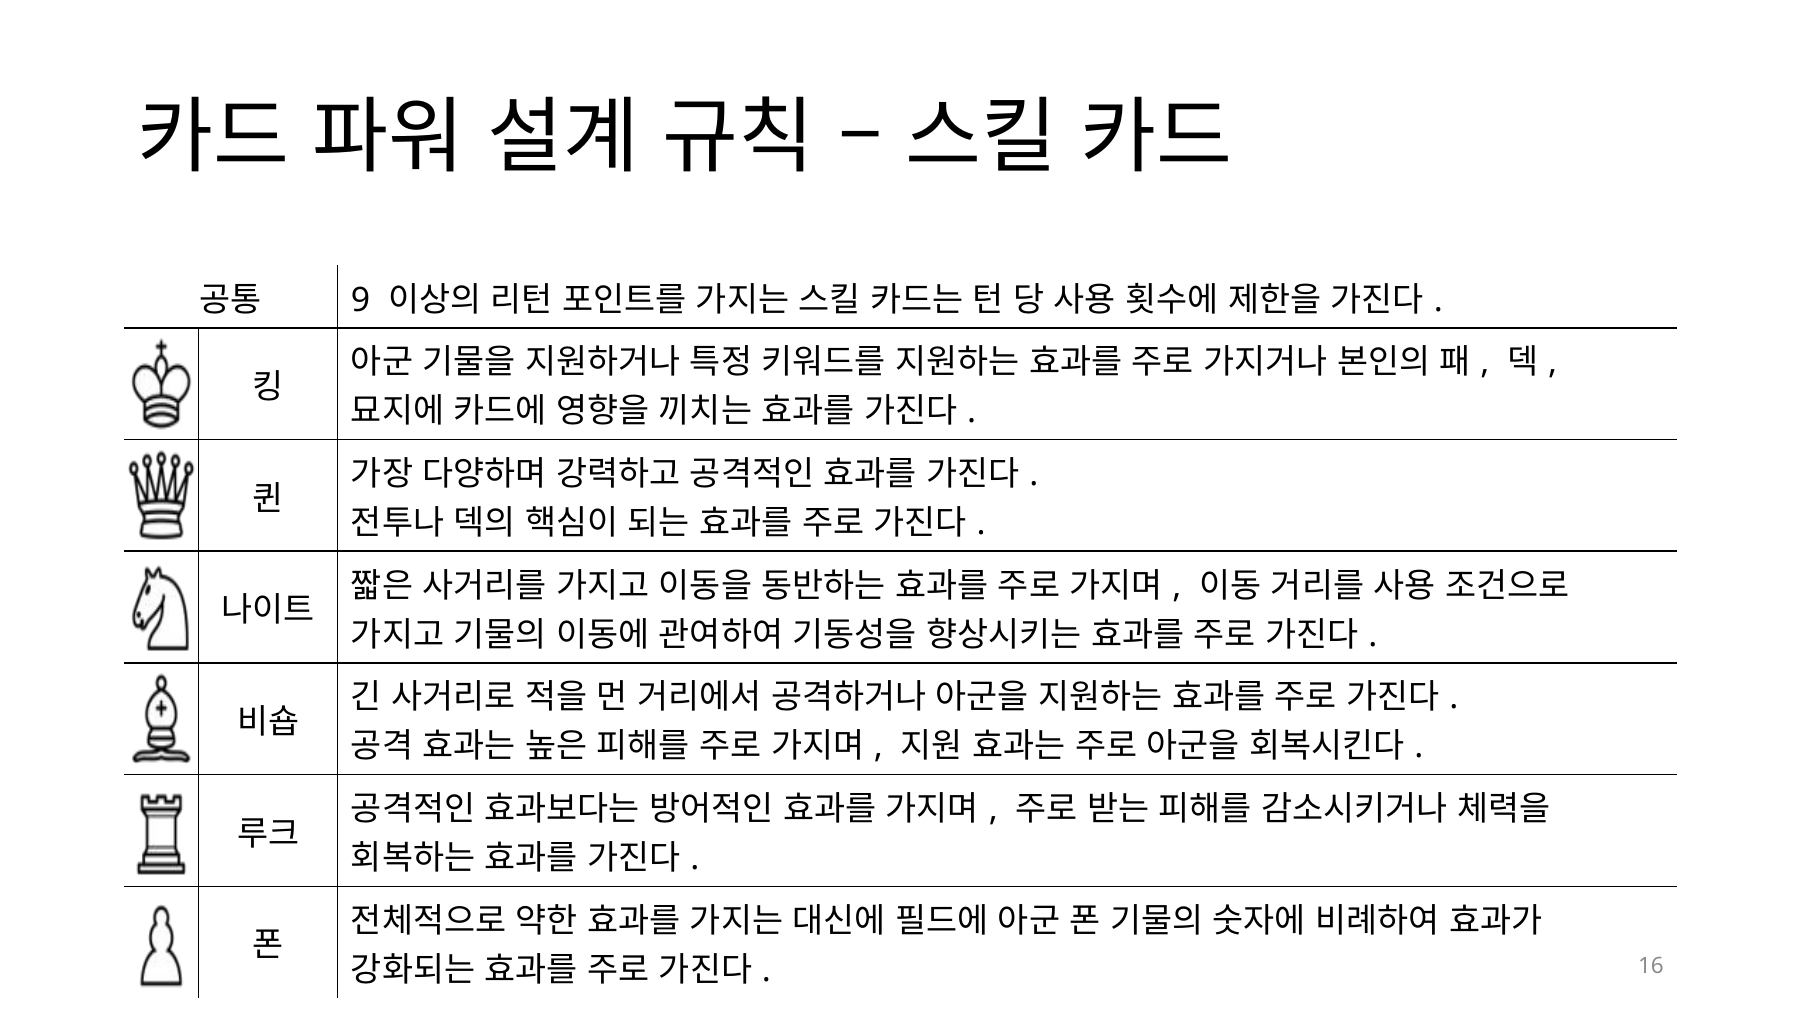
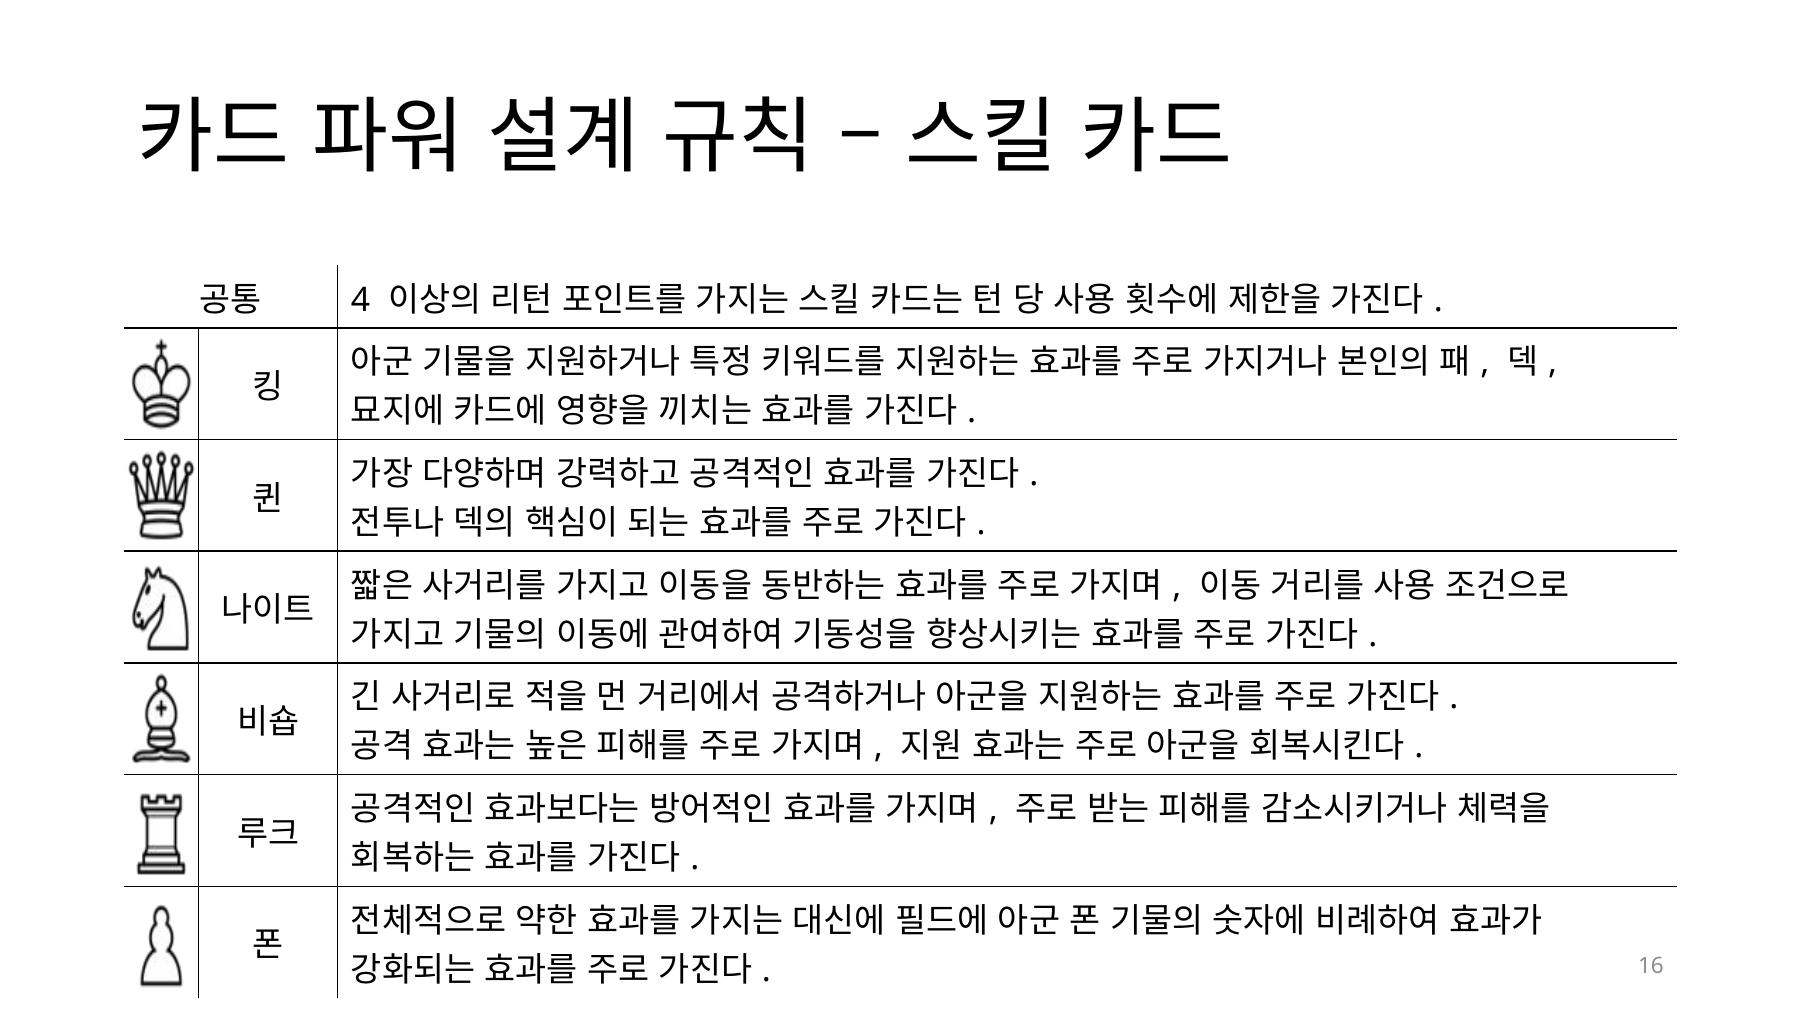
9: 9 -> 4 (361, 300)
